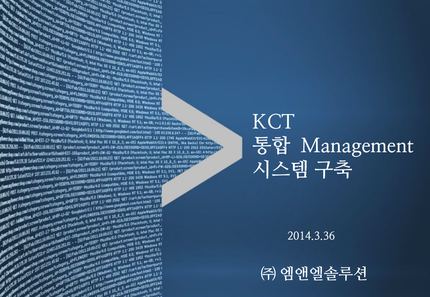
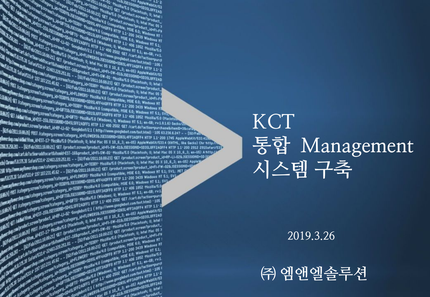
2014.3.36: 2014.3.36 -> 2019.3.26 (311, 237)
